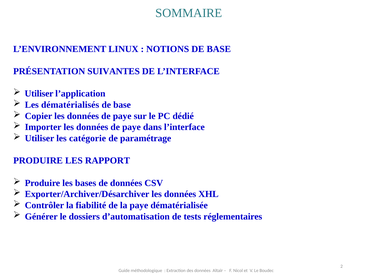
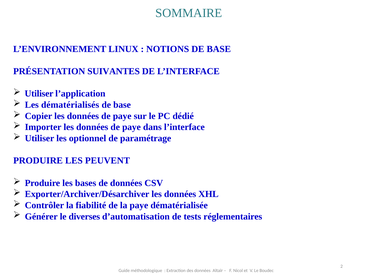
catégorie: catégorie -> optionnel (88, 138)
RAPPORT: RAPPORT -> PEUVENT (107, 161)
dossiers: dossiers -> diverses (84, 216)
